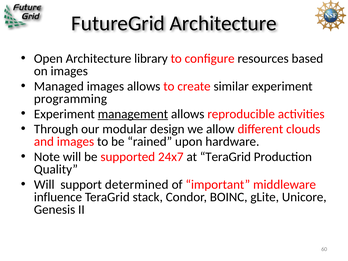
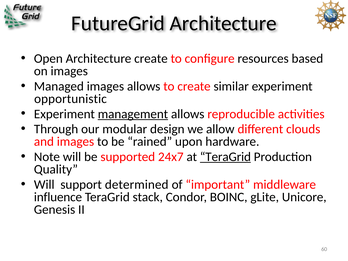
Architecture library: library -> create (151, 59)
programming: programming -> opportunistic (70, 99)
TeraGrid underline: none -> present (225, 157)
